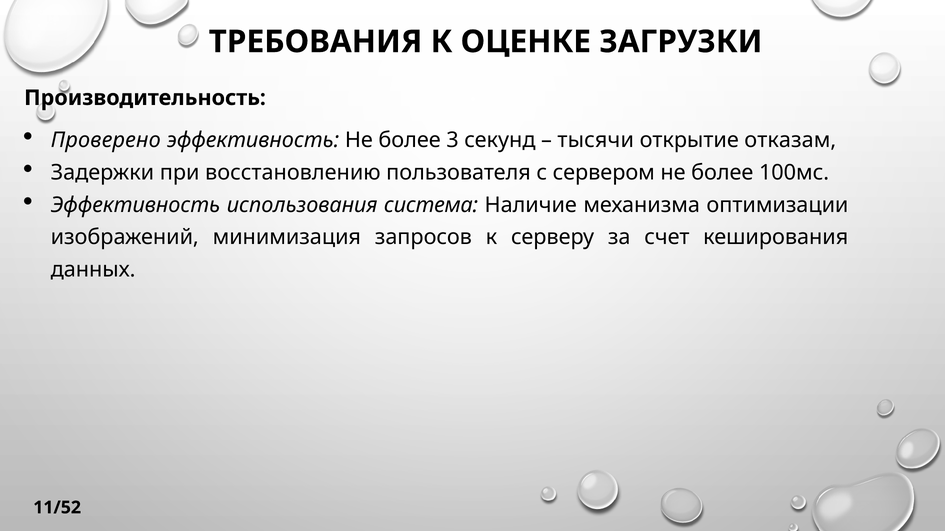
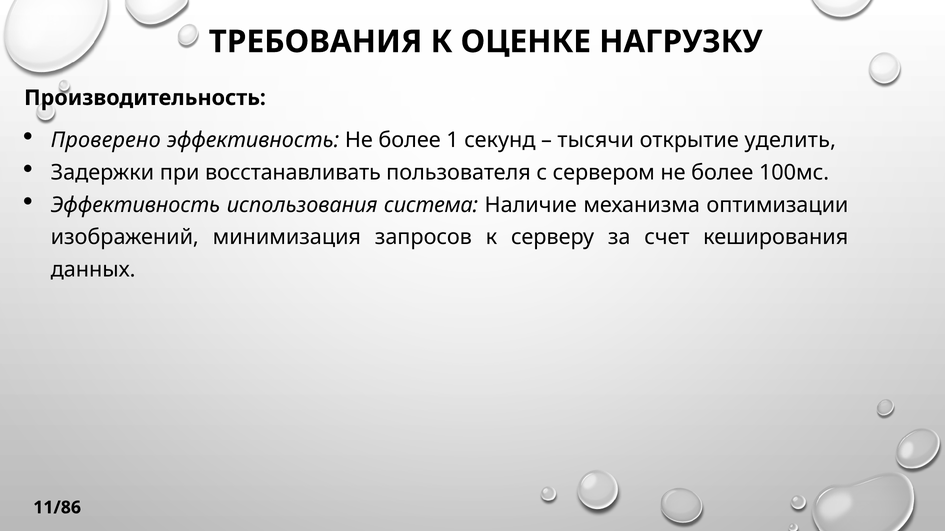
ЗАГРУЗКИ: ЗАГРУЗКИ -> НАГРУЗКУ (681, 42)
3: 3 -> 1 (453, 140)
отказам: отказам -> уделить (790, 140)
восстановлению: восстановлению -> восстанавливать (293, 173)
11/52: 11/52 -> 11/86 (57, 508)
